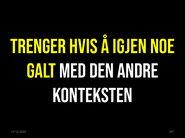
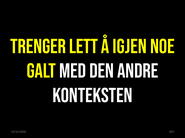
HVIS: HVIS -> LETT (84, 47)
